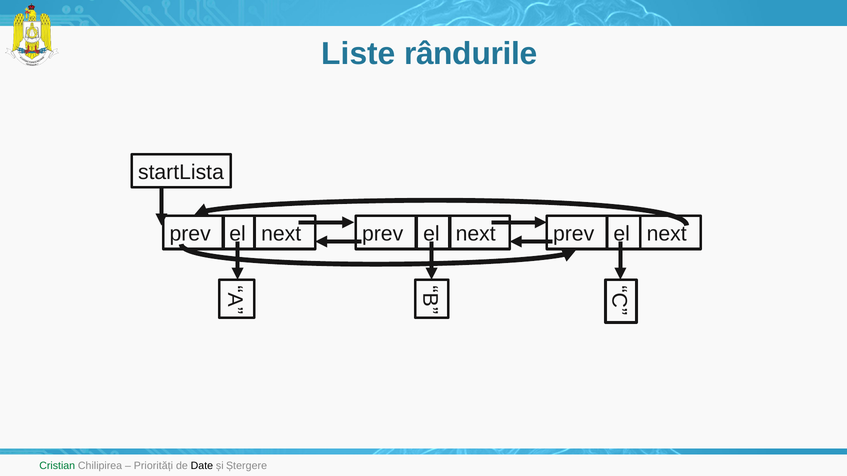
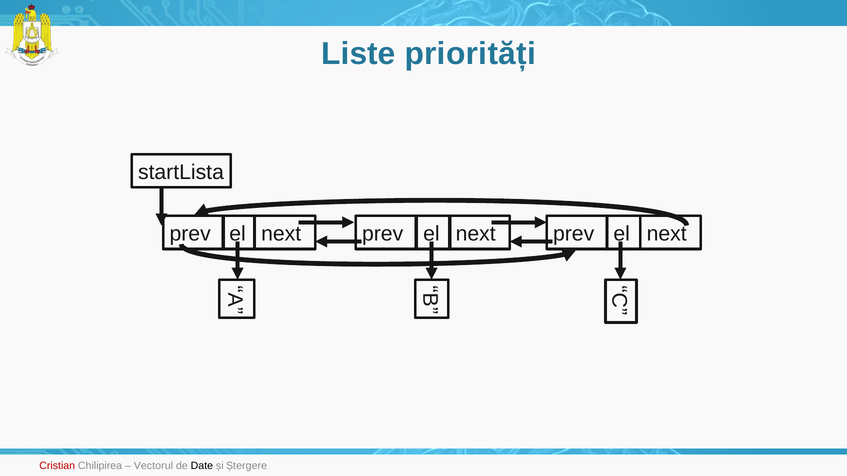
rândurile: rândurile -> priorități (470, 54)
Cristian colour: green -> red (57, 466)
Priorități: Priorități -> Vectorul (153, 466)
